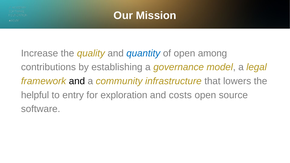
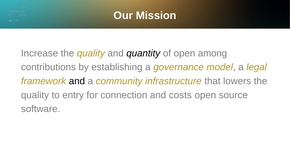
quantity colour: blue -> black (143, 53)
helpful: helpful -> quality (35, 95)
exploration: exploration -> connection (124, 95)
